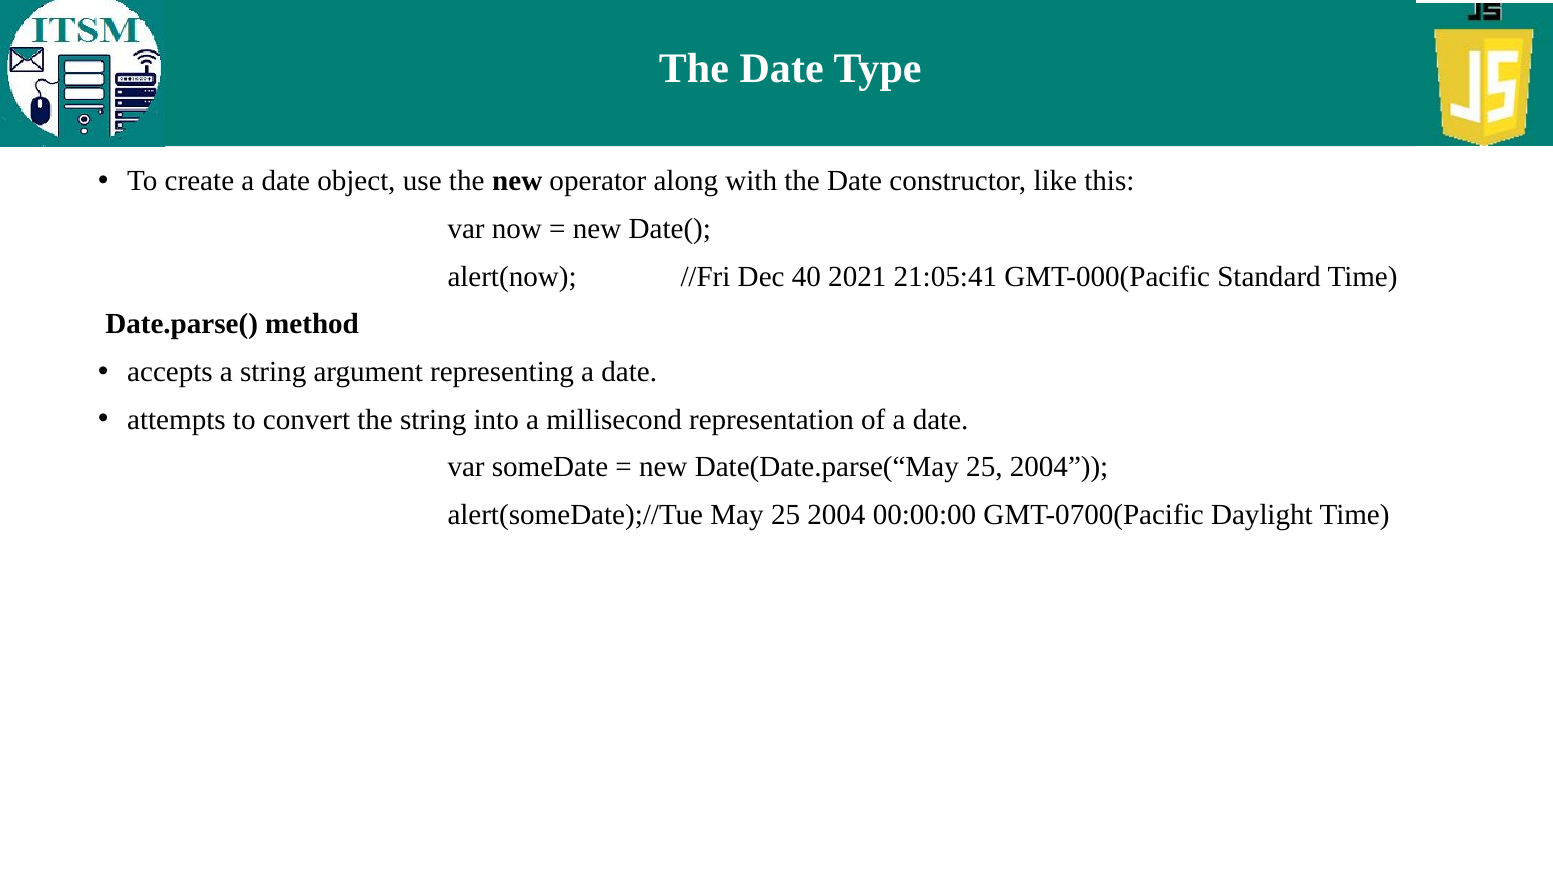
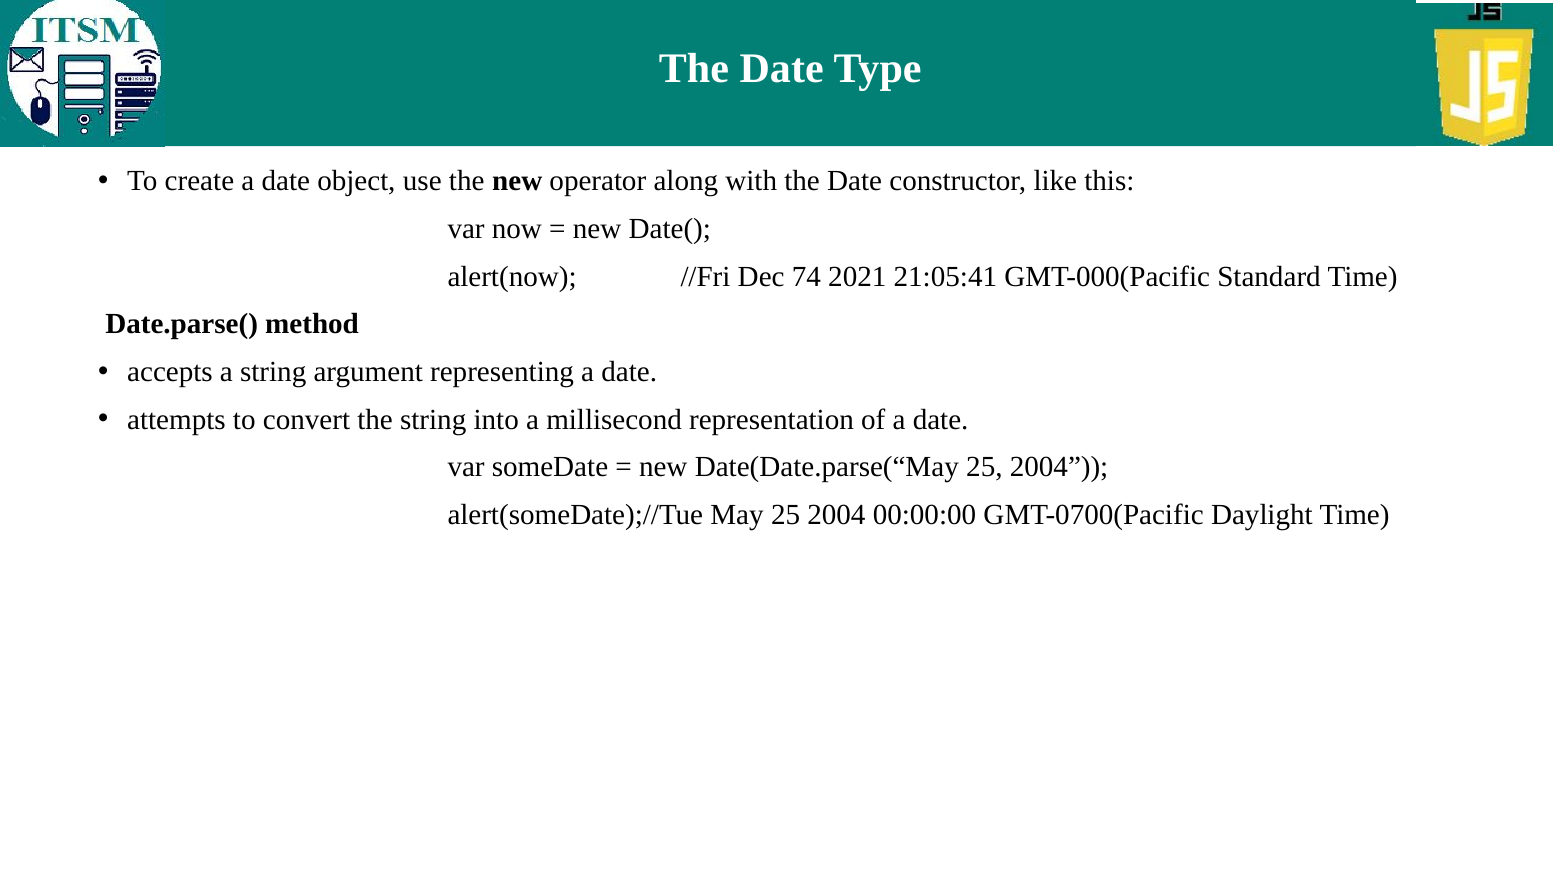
40: 40 -> 74 (806, 276)
